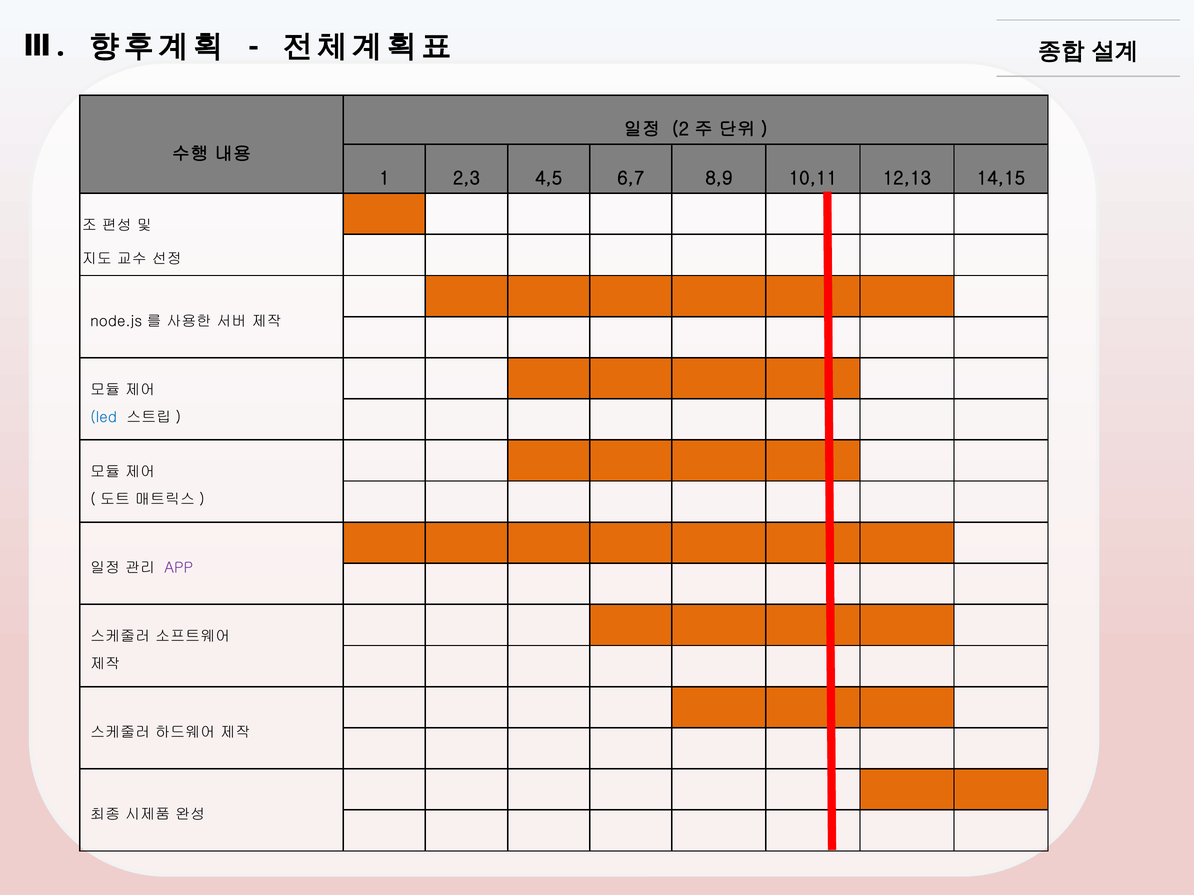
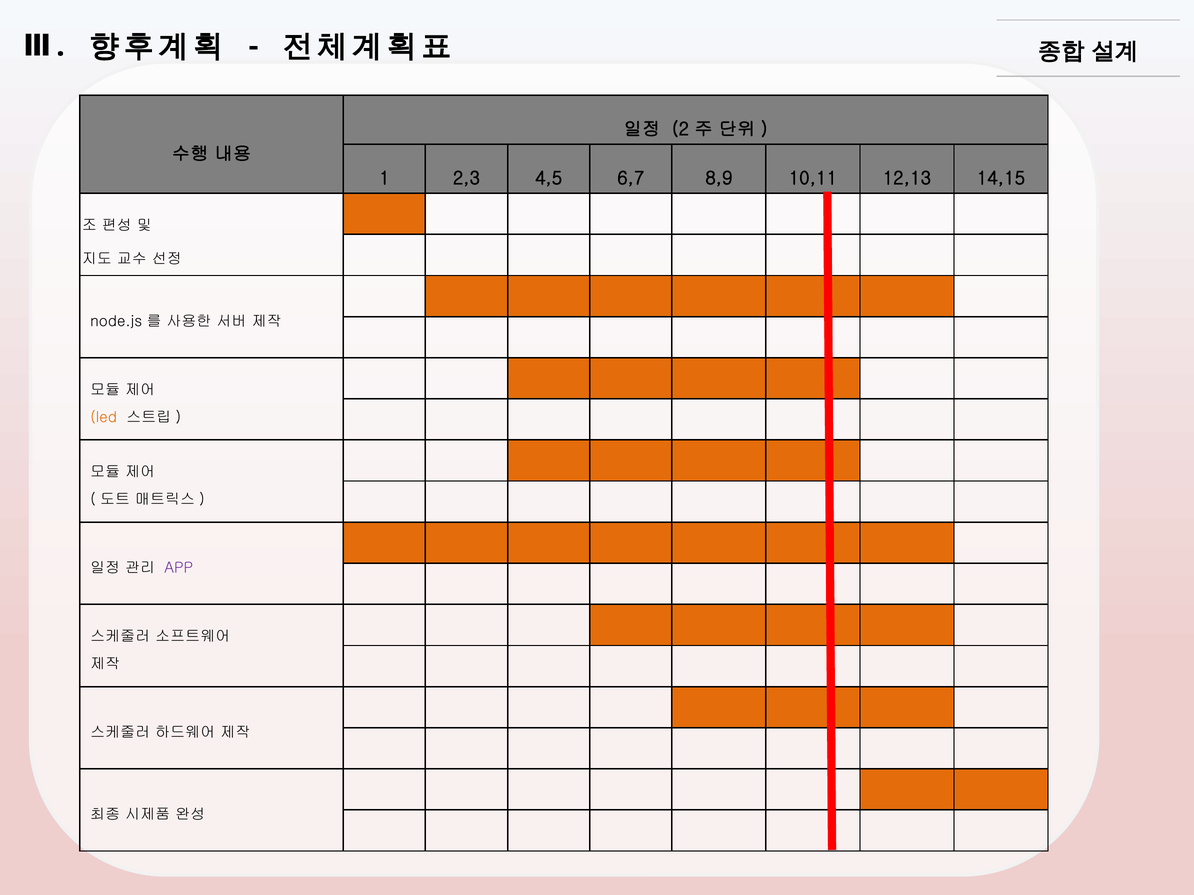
led colour: blue -> orange (104, 417)
